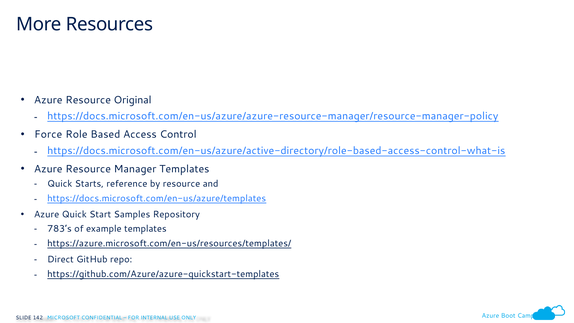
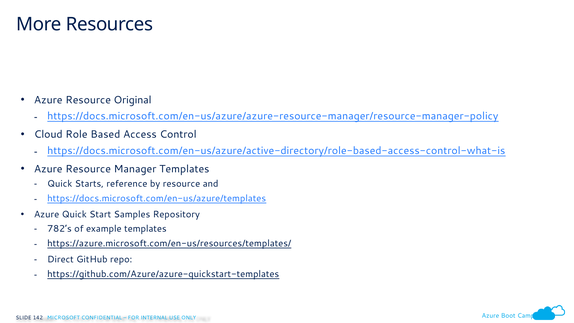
Force: Force -> Cloud (48, 134)
783’s: 783’s -> 782’s (59, 229)
